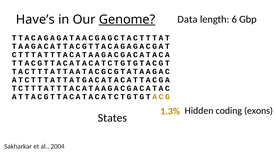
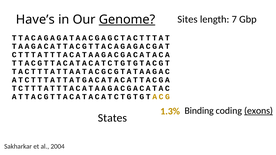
Data: Data -> Sites (187, 19)
6: 6 -> 7 (234, 19)
Hidden: Hidden -> Binding (199, 111)
exons underline: none -> present (259, 111)
